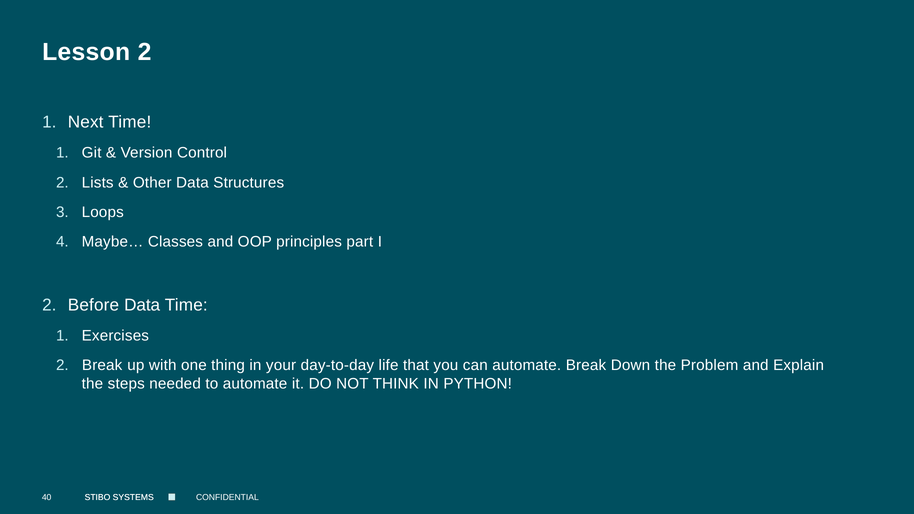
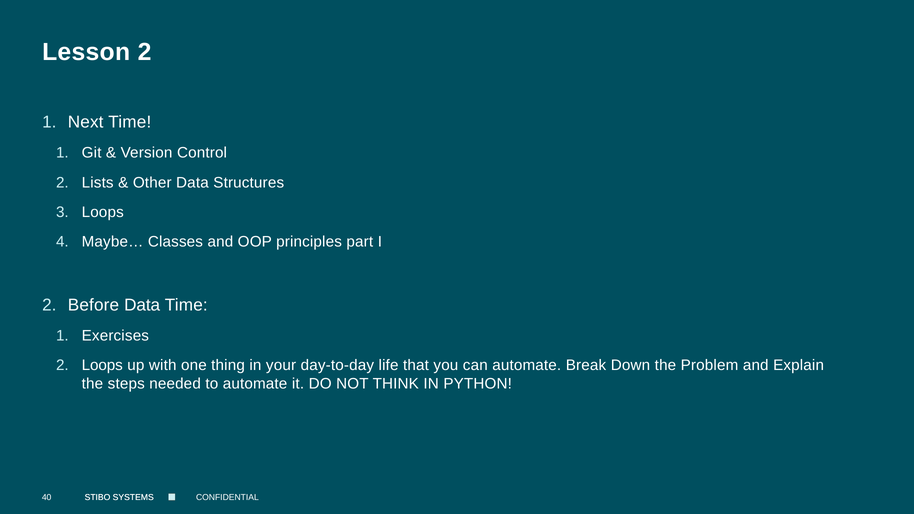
2 Break: Break -> Loops (102, 365)
